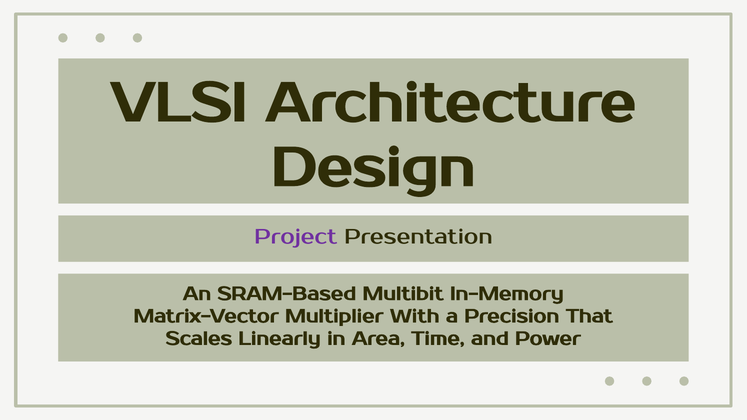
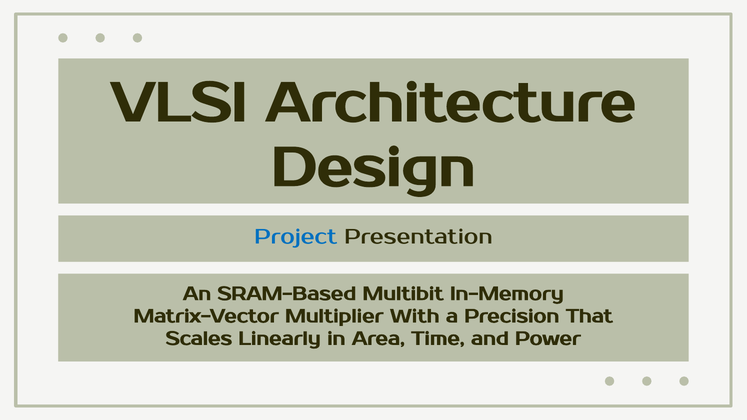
Project colour: purple -> blue (296, 237)
